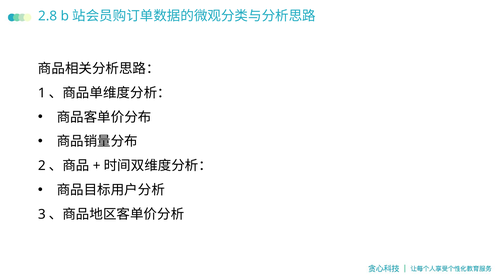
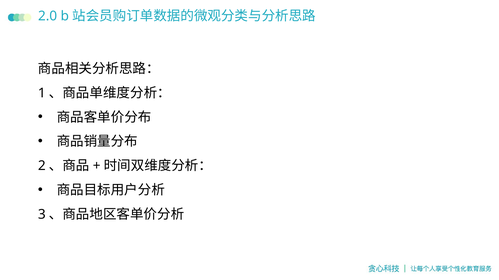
2.8: 2.8 -> 2.0 (48, 16)
